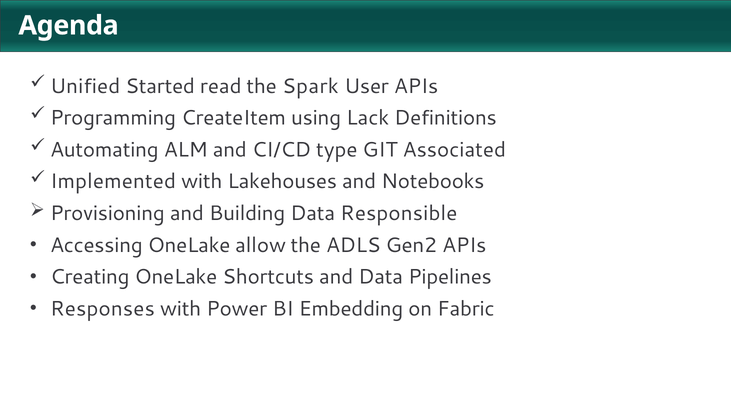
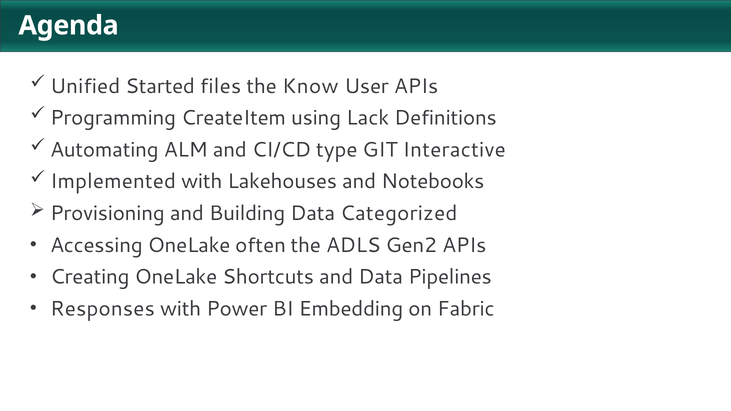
read: read -> files (221, 86)
Spark: Spark -> Know (310, 86)
Associated: Associated -> Interactive (454, 150)
Responsible: Responsible -> Categorized (399, 213)
allow: allow -> often (261, 245)
